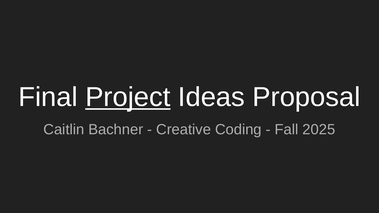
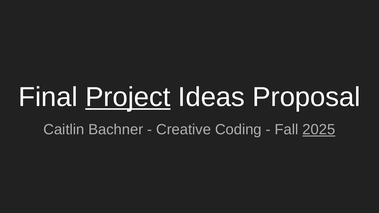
2025 underline: none -> present (319, 130)
